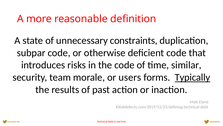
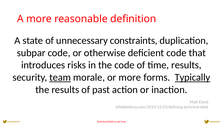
time similar: similar -> results (186, 65)
team underline: none -> present (60, 77)
or users: users -> more (130, 77)
